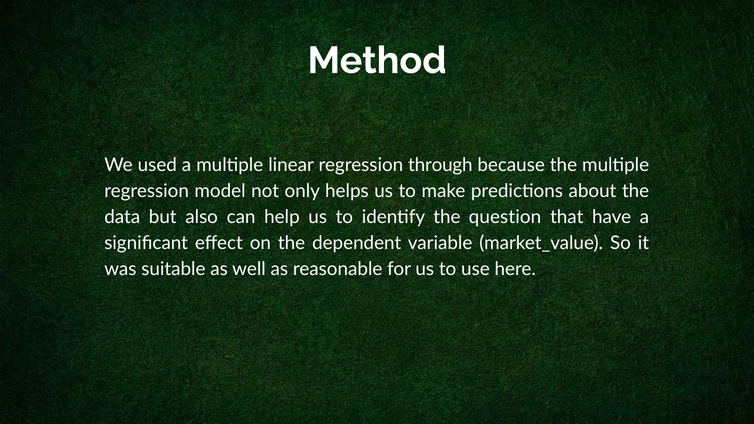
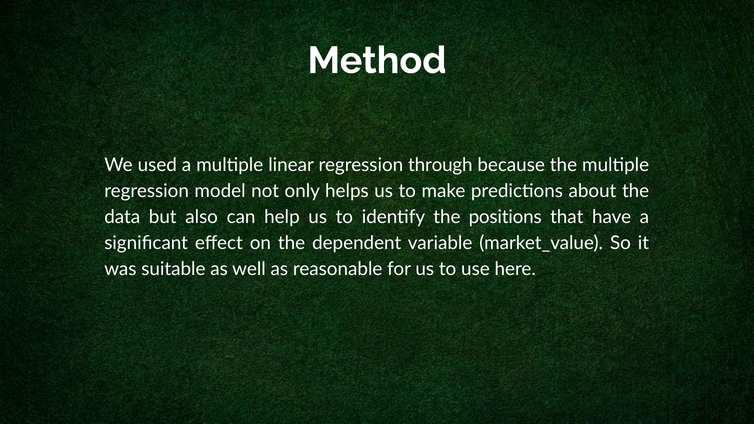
question: question -> positions (505, 217)
